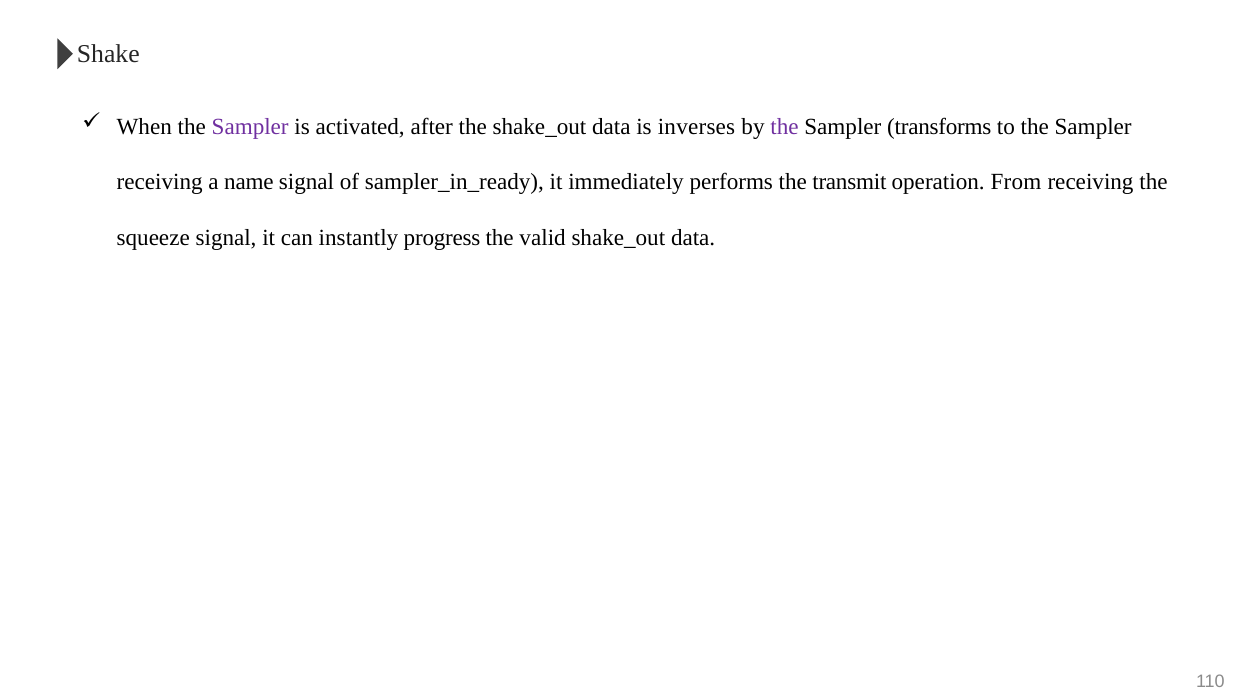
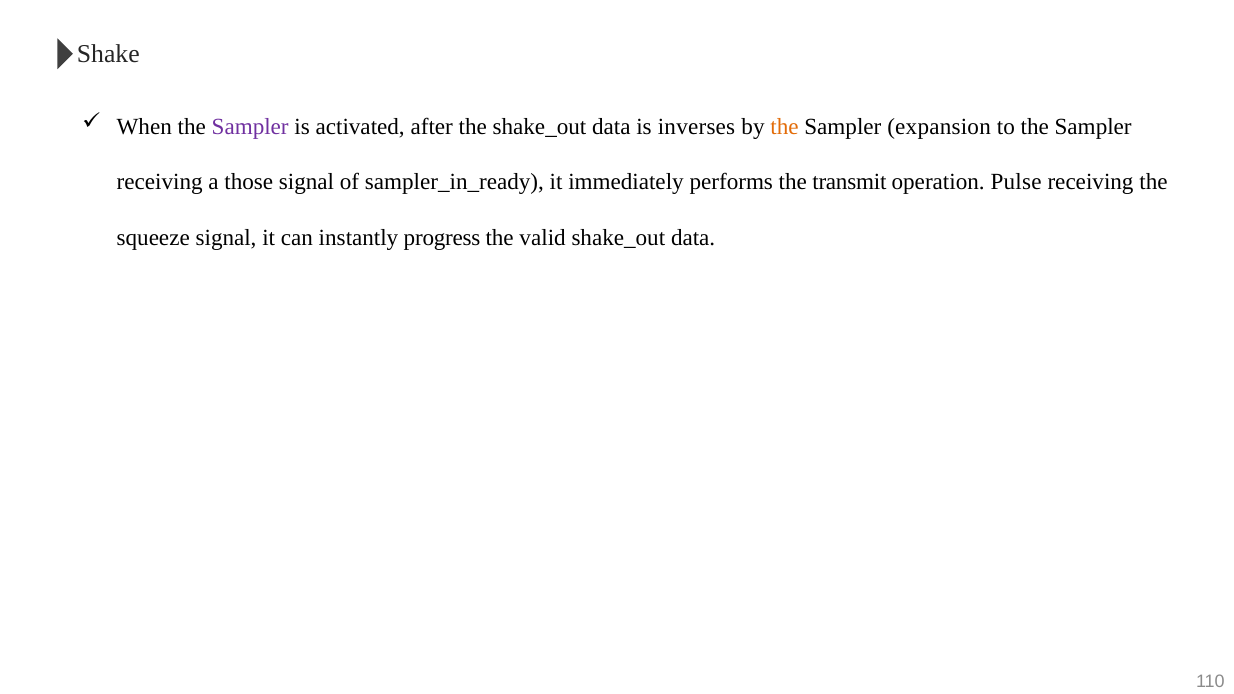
the colour: purple -> orange (785, 127)
transforms: transforms -> expansion (939, 127)
name: name -> those (249, 182)
From: From -> Pulse (1016, 182)
